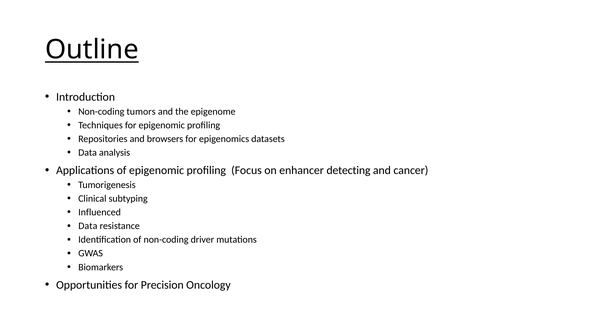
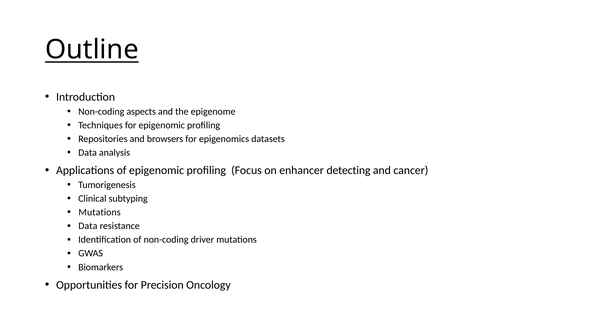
tumors: tumors -> aspects (141, 112)
Influenced: Influenced -> Mutations (100, 213)
